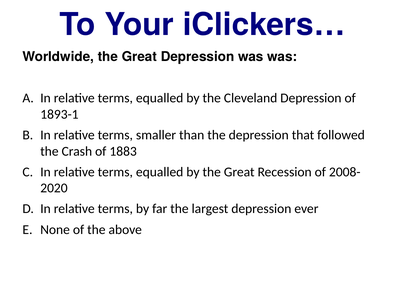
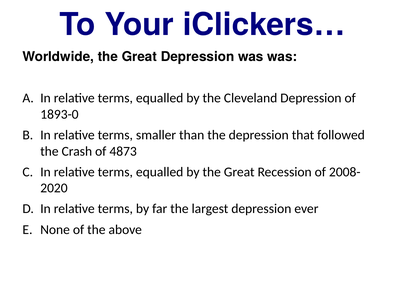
1893-1: 1893-1 -> 1893-0 (59, 114)
1883: 1883 -> 4873 (123, 151)
